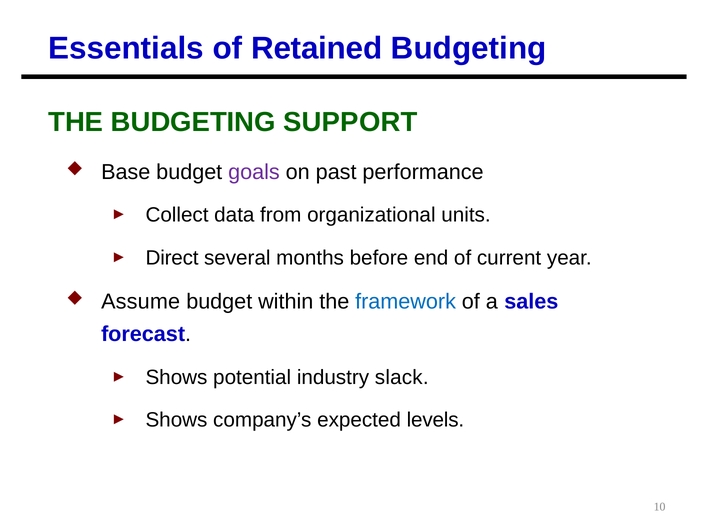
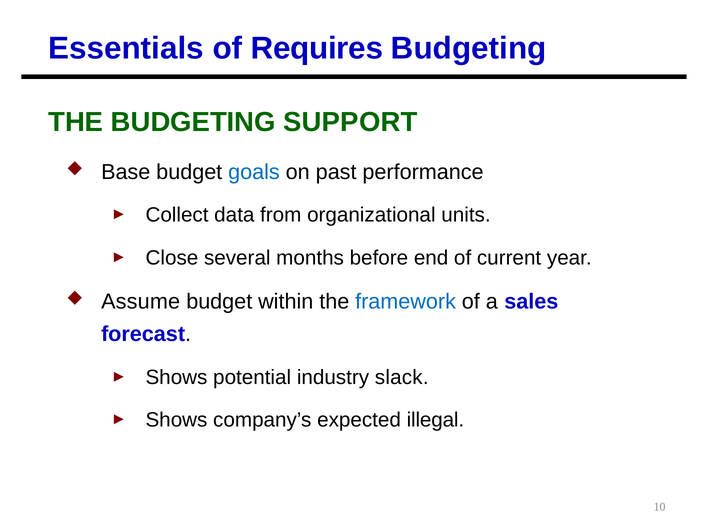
Retained: Retained -> Requires (317, 48)
goals colour: purple -> blue (254, 172)
Direct: Direct -> Close (172, 258)
levels: levels -> illegal (435, 420)
